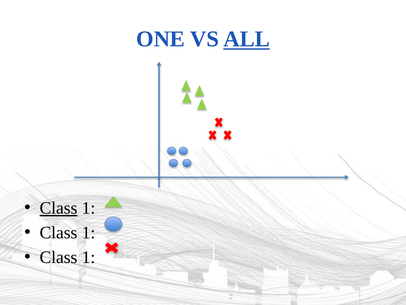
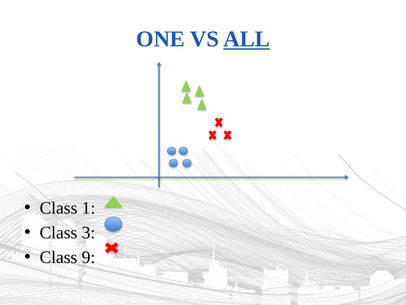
Class underline: present -> none (58, 208)
1: 1 -> 3 (89, 232)
1: 1 -> 9 (89, 257)
